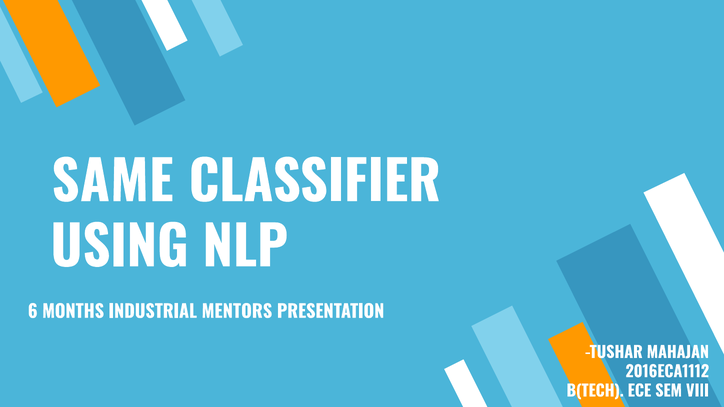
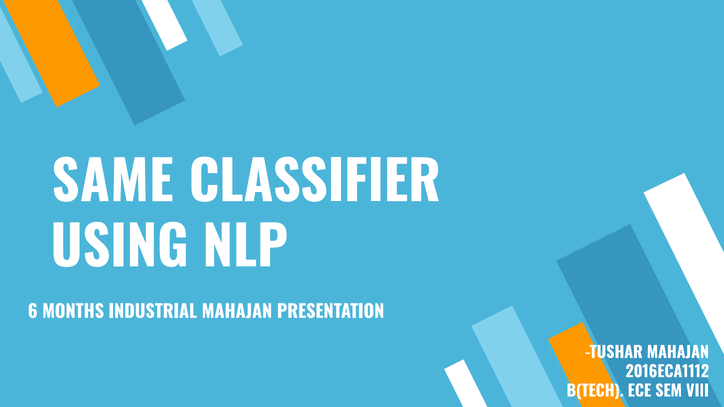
INDUSTRIAL MENTORS: MENTORS -> MAHAJAN (237, 312)
